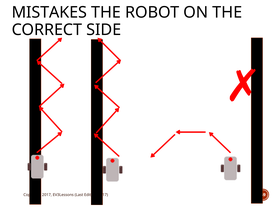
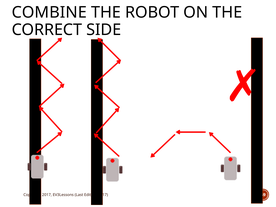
MISTAKES: MISTAKES -> COMBINE (49, 12)
